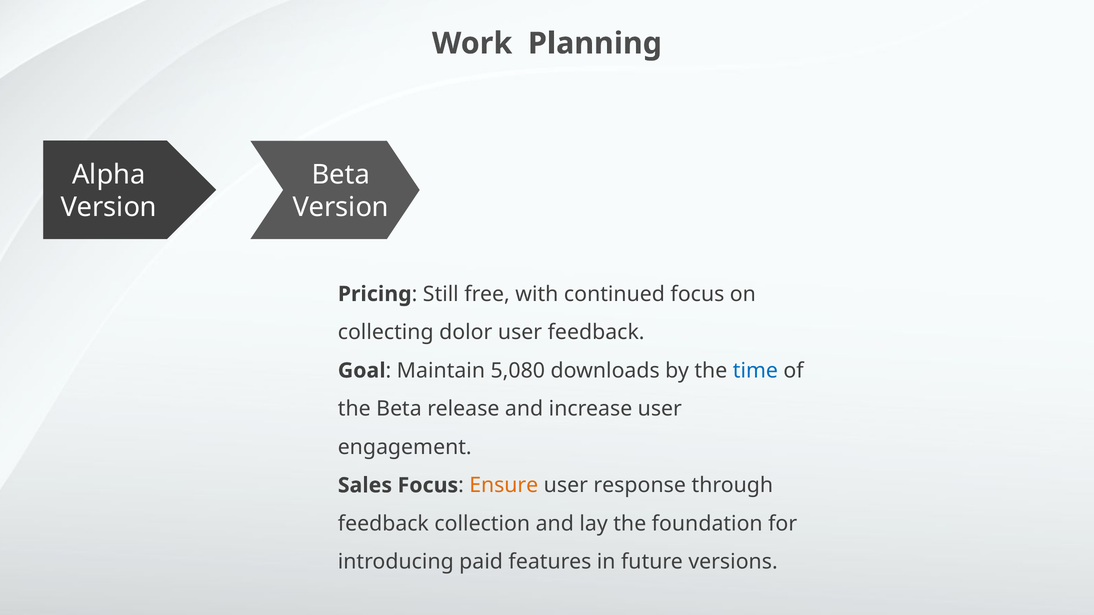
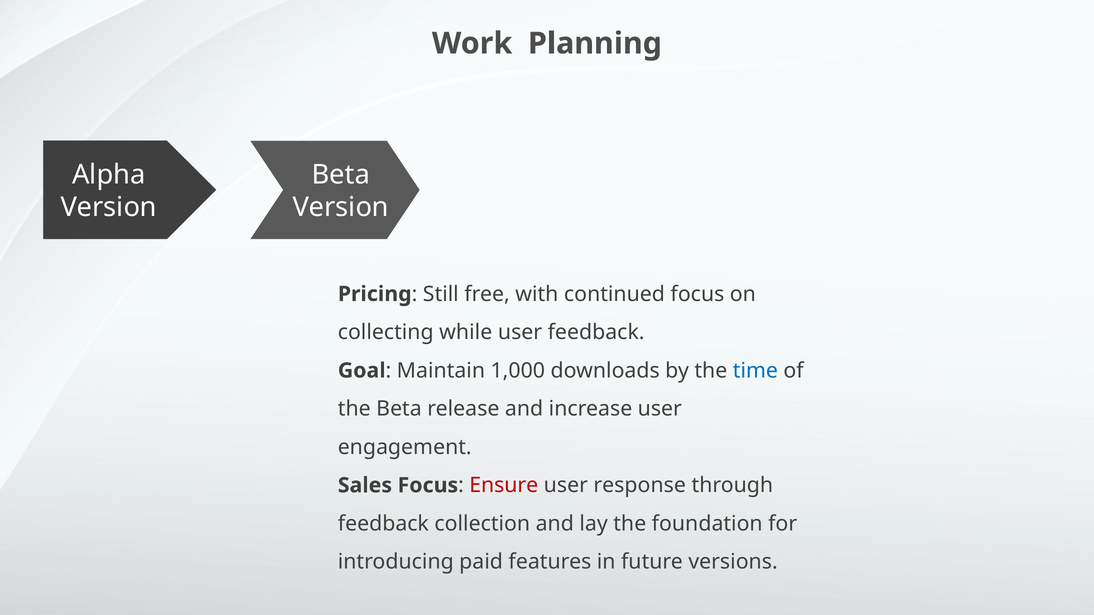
dolor: dolor -> while (466, 333)
5,080: 5,080 -> 1,000 (518, 371)
Ensure colour: orange -> red (504, 486)
